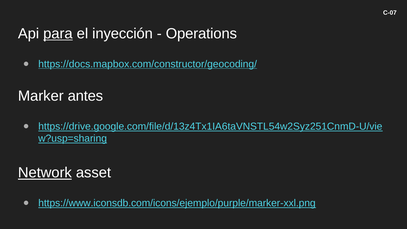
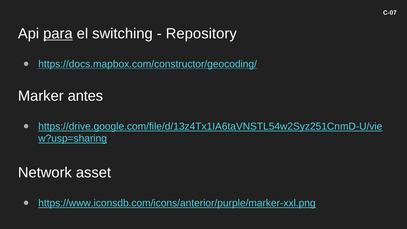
inyección: inyección -> switching (122, 34)
Operations: Operations -> Repository (201, 34)
Network underline: present -> none (45, 173)
https://www.iconsdb.com/icons/ejemplo/purple/marker-xxl.png: https://www.iconsdb.com/icons/ejemplo/purple/marker-xxl.png -> https://www.iconsdb.com/icons/anterior/purple/marker-xxl.png (177, 203)
